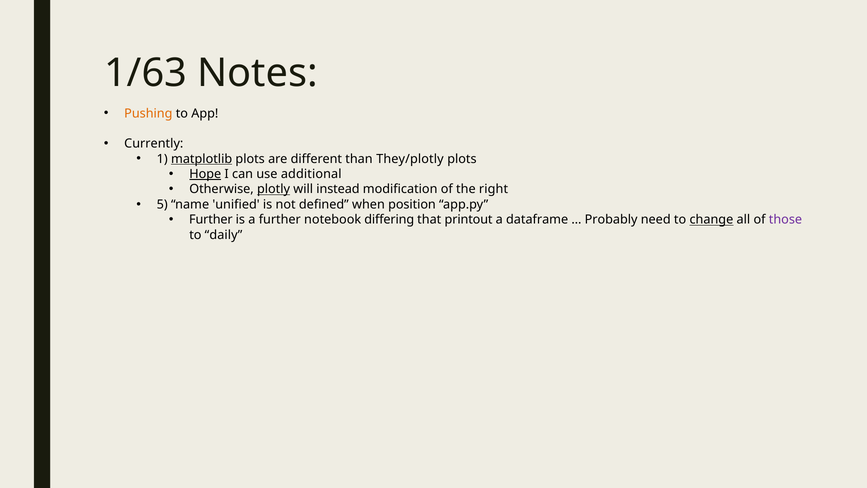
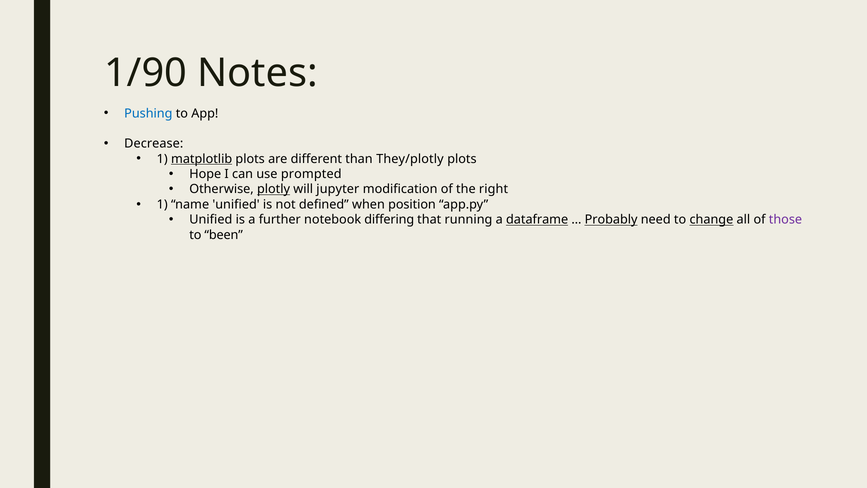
1/63: 1/63 -> 1/90 (146, 73)
Pushing colour: orange -> blue (148, 113)
Currently: Currently -> Decrease (154, 144)
Hope underline: present -> none (205, 174)
additional: additional -> prompted (311, 174)
instead: instead -> jupyter (338, 189)
5: 5 -> 1 (162, 204)
Further: Further -> Unified (211, 220)
printout: printout -> running (469, 220)
dataframe underline: none -> present (537, 220)
Probably underline: none -> present (611, 220)
daily: daily -> been (224, 235)
